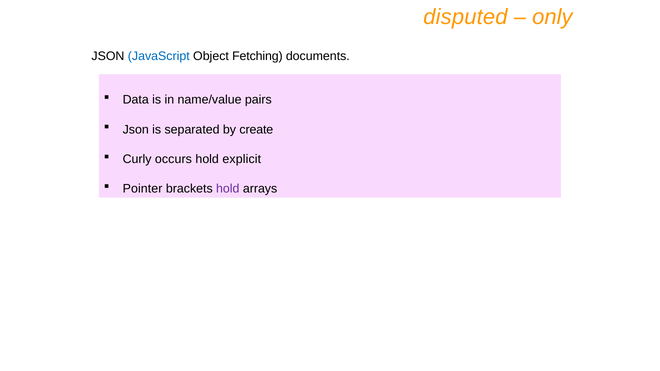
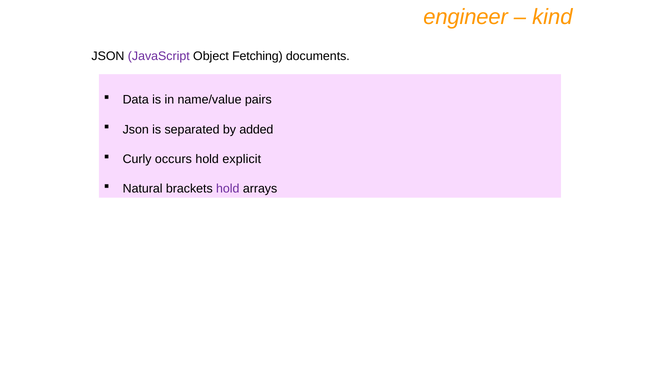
disputed: disputed -> engineer (466, 17)
only: only -> kind (552, 17)
JavaScript colour: blue -> purple (159, 56)
create: create -> added (256, 130)
Pointer: Pointer -> Natural (143, 189)
